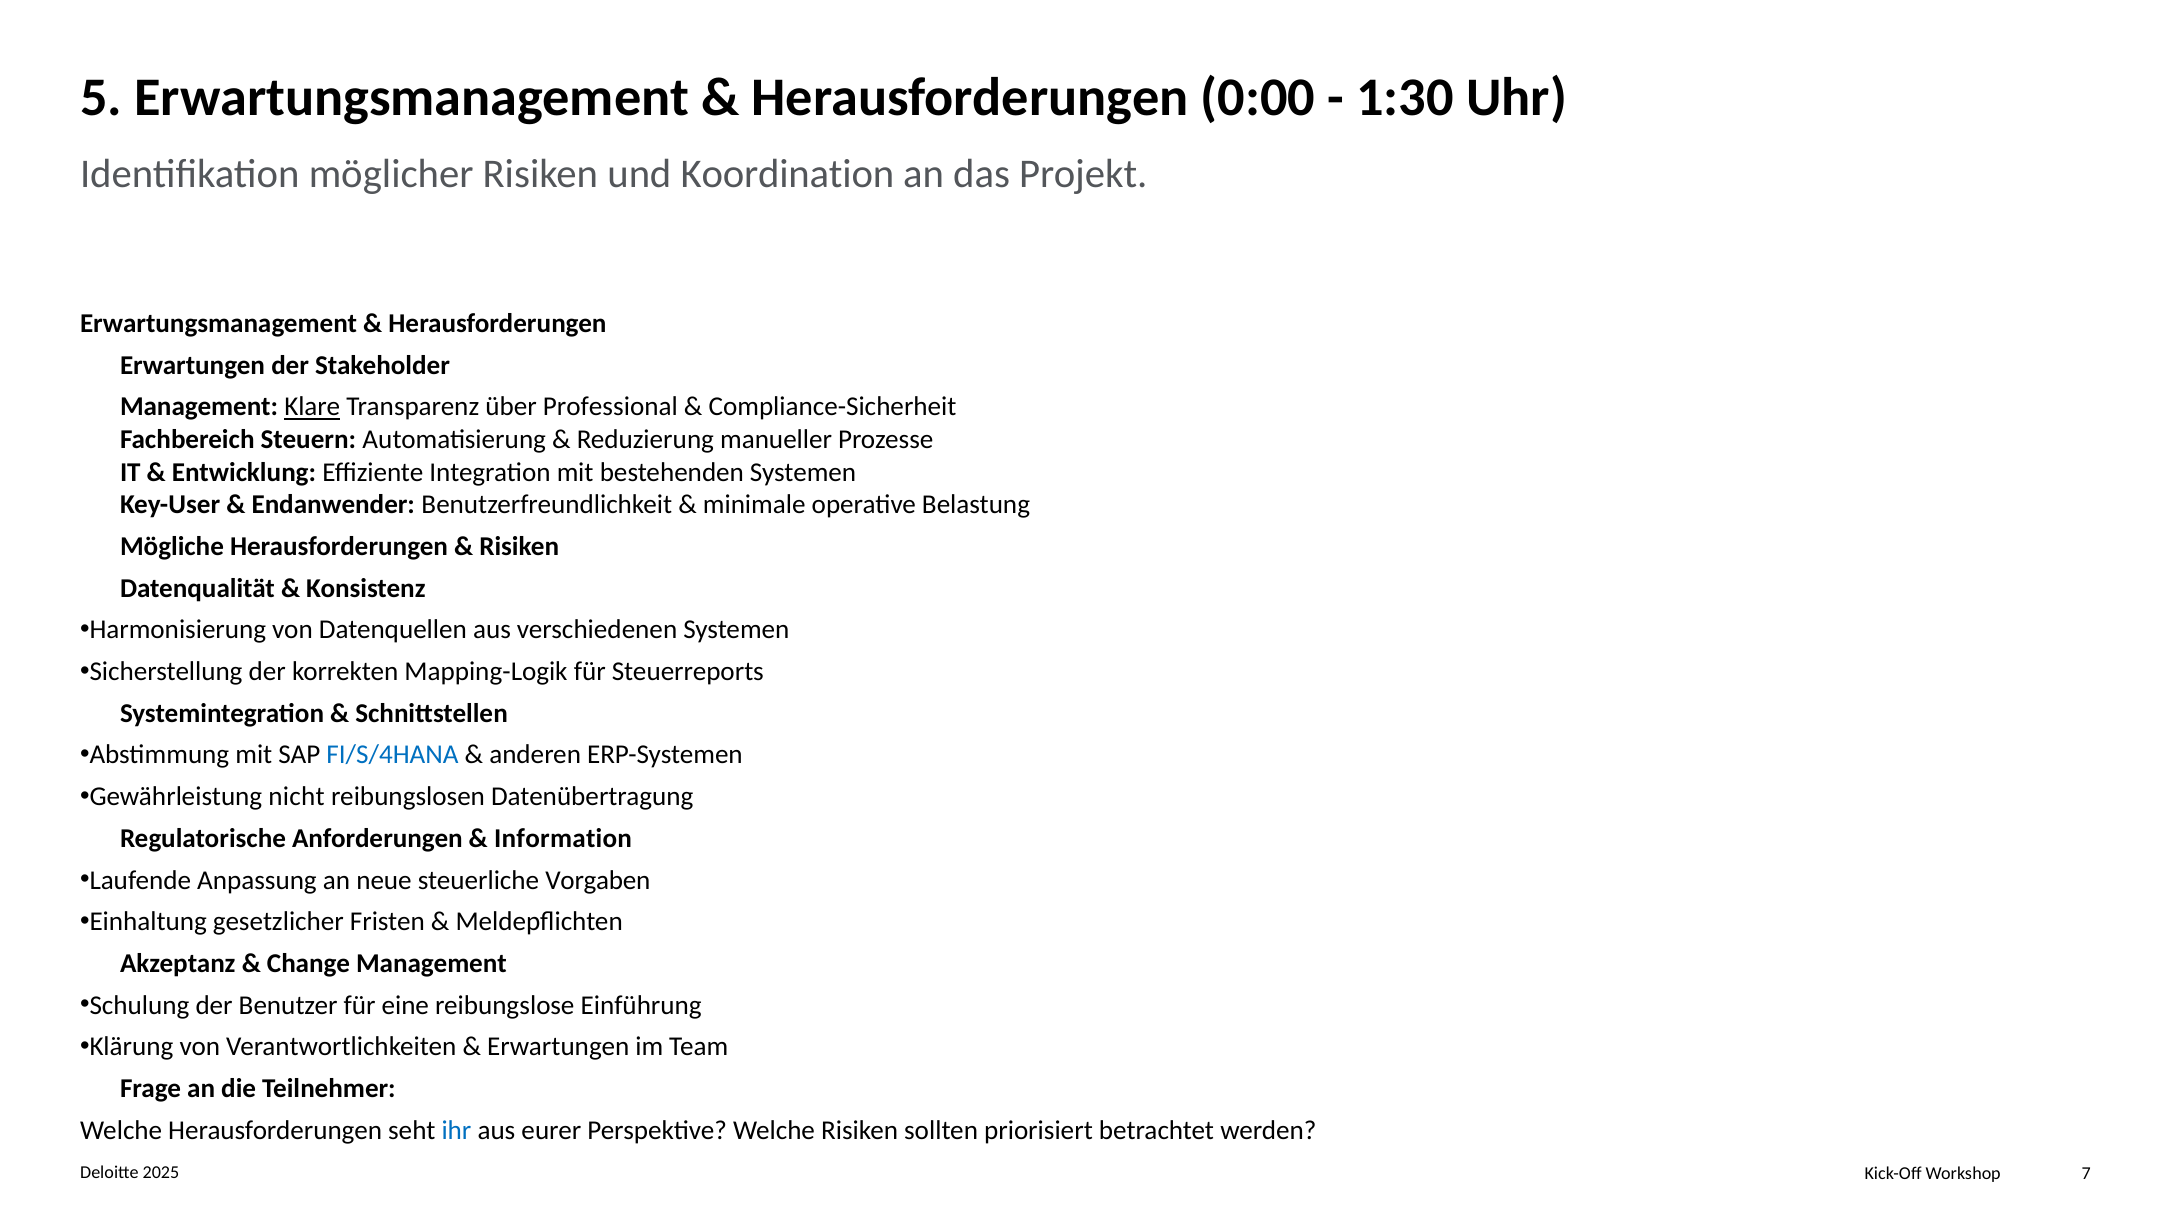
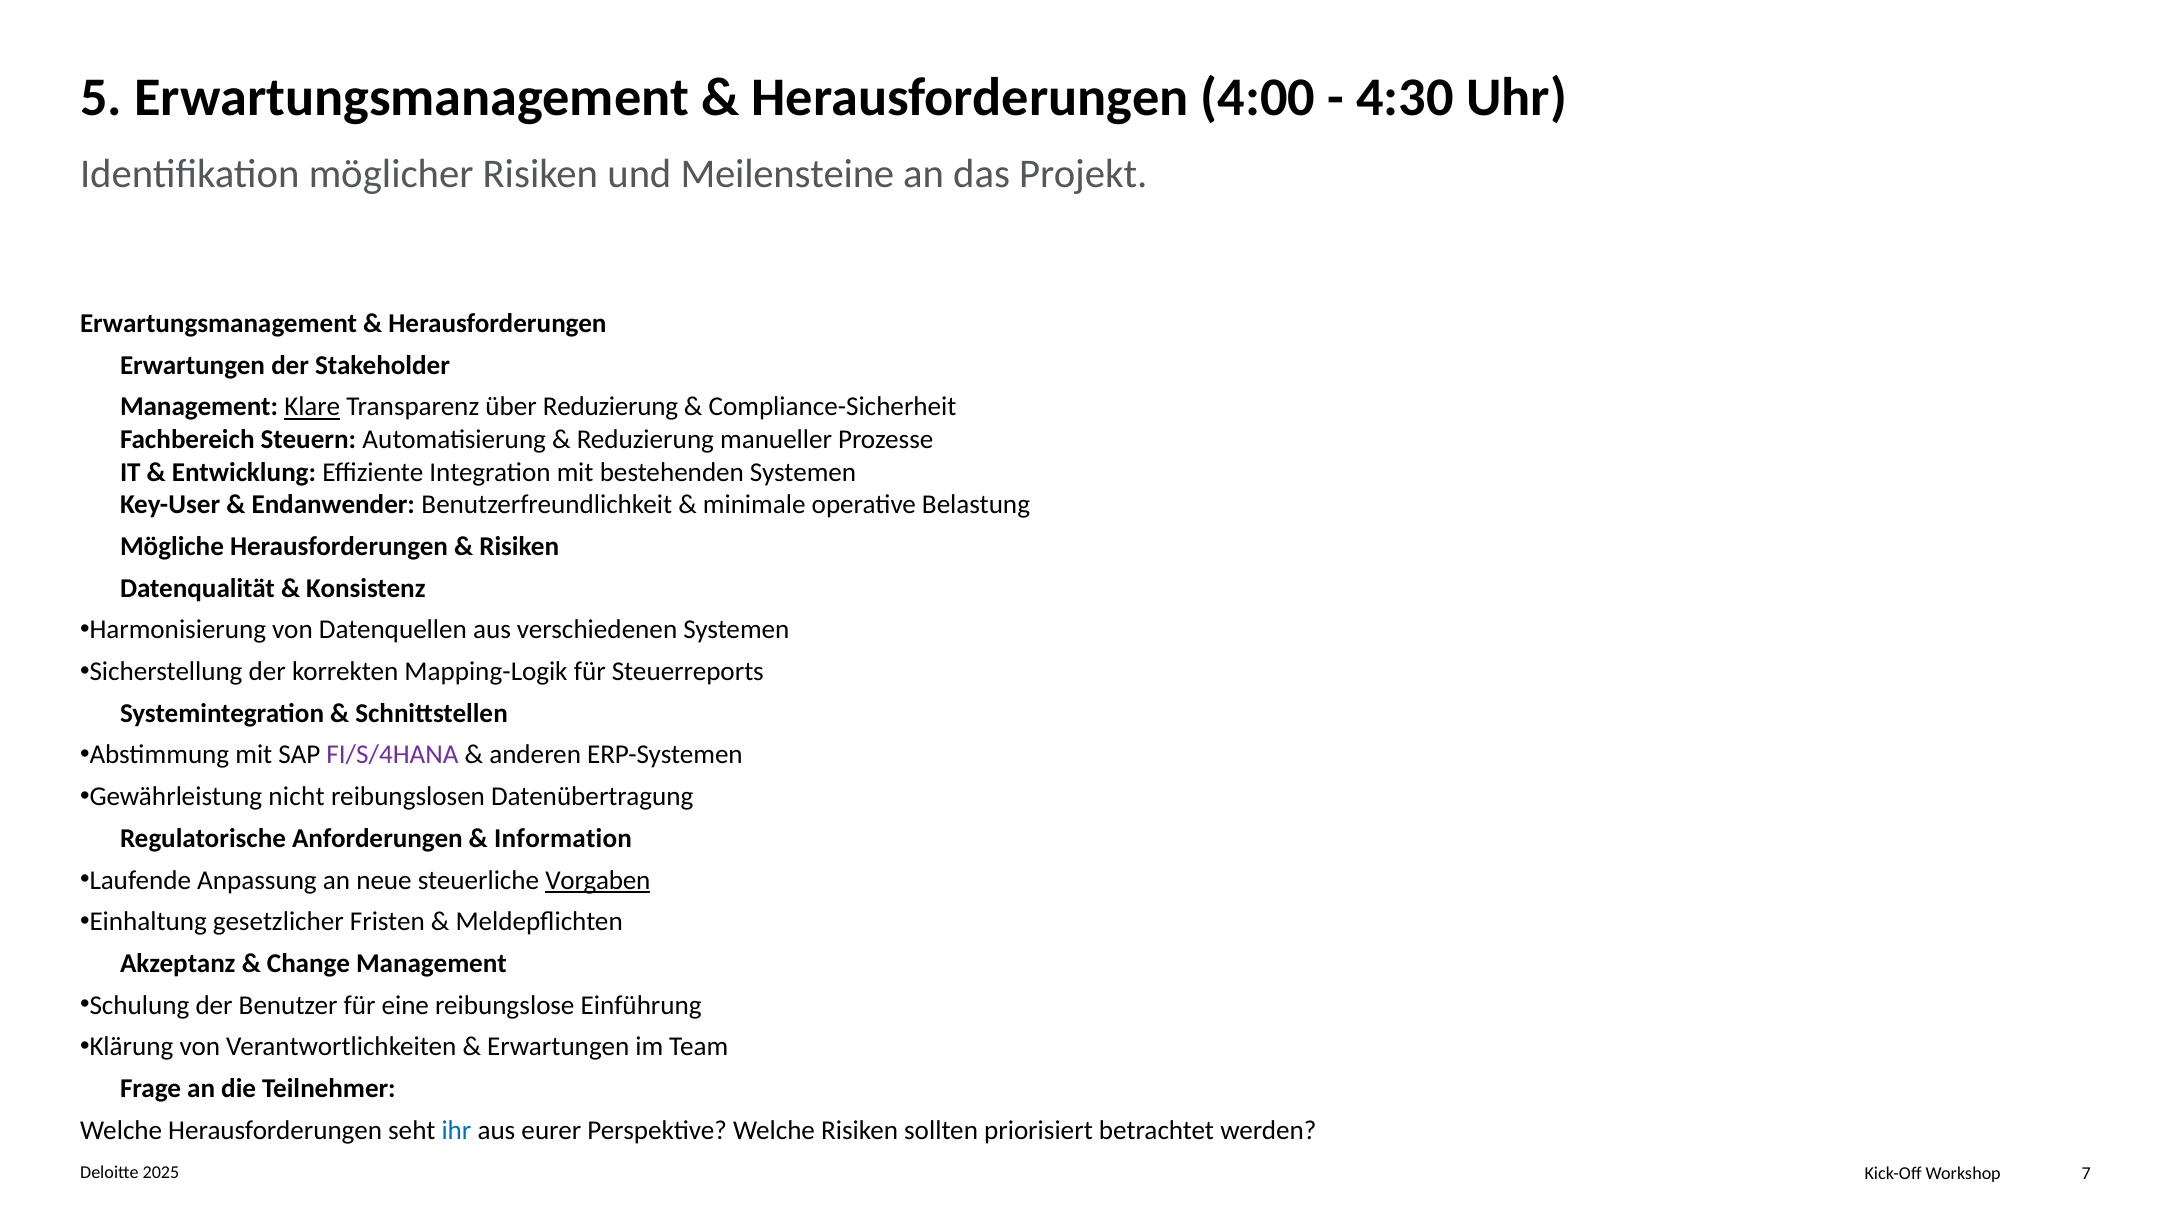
0:00: 0:00 -> 4:00 (1258, 98)
1:30: 1:30 -> 4:30 (1405, 98)
Koordination: Koordination -> Meilensteine (787, 174)
über Professional: Professional -> Reduzierung (610, 407)
FI/S/4HANA colour: blue -> purple (393, 755)
Vorgaben underline: none -> present (598, 880)
